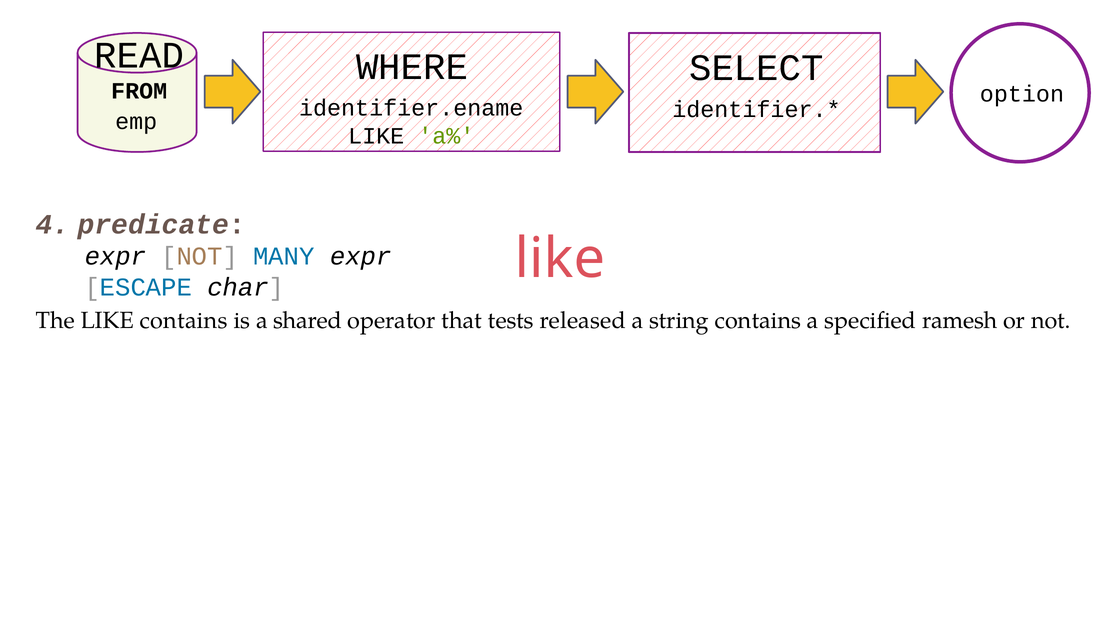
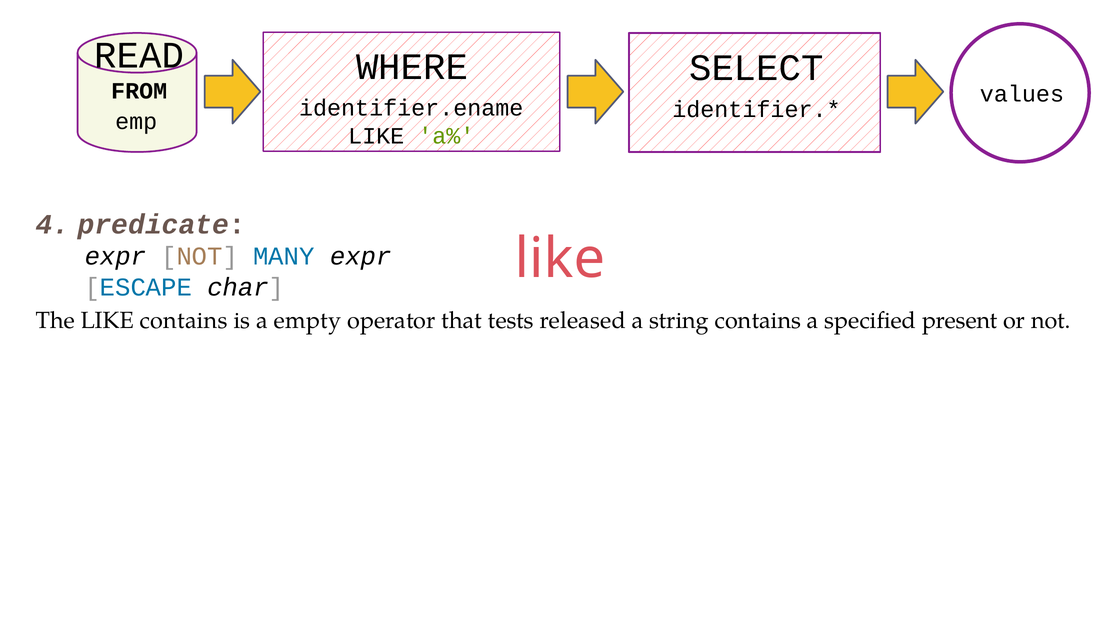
option: option -> values (1022, 94)
shared: shared -> empty (307, 321)
ramesh: ramesh -> present (960, 321)
